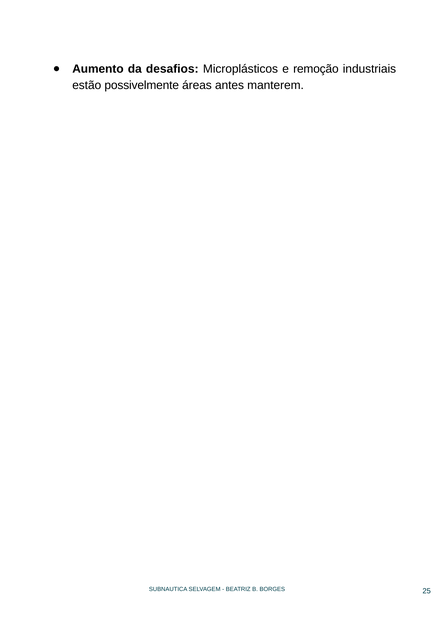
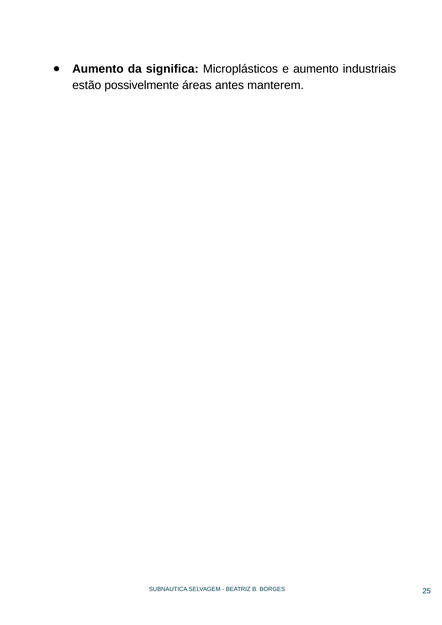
desafios: desafios -> significa (172, 69)
e remoção: remoção -> aumento (316, 69)
